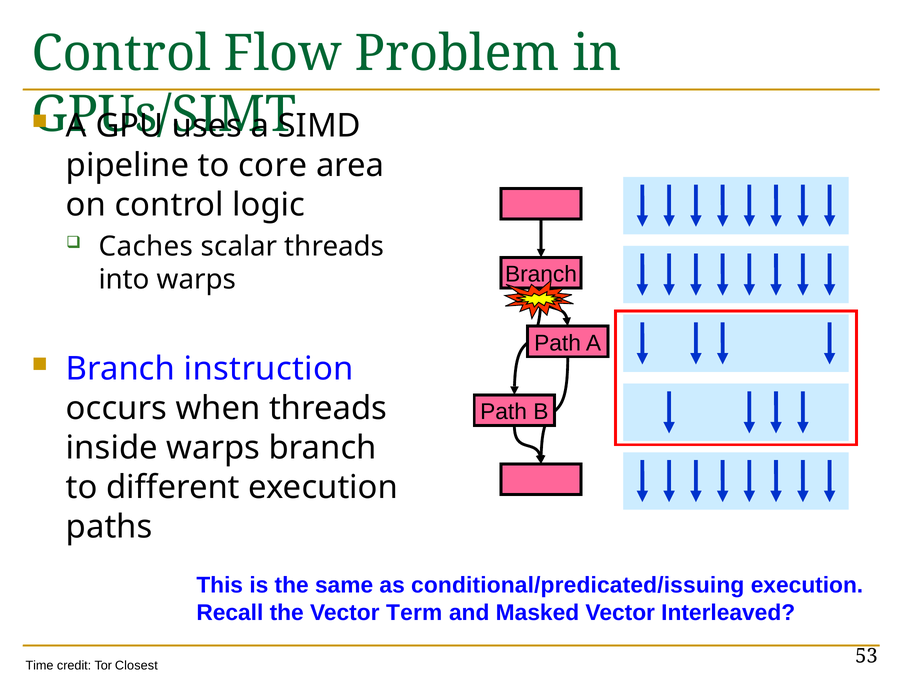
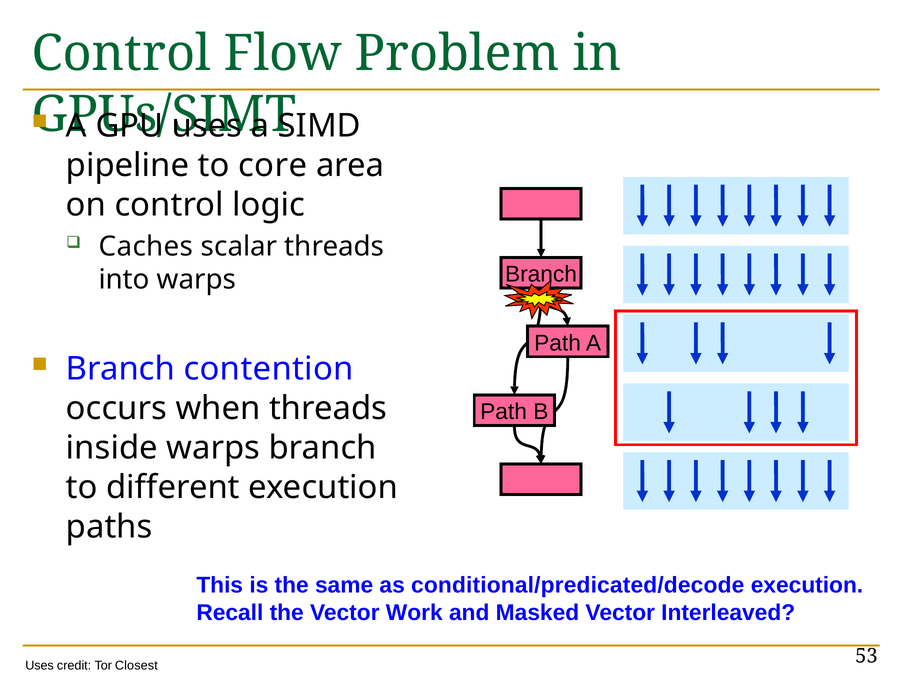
instruction: instruction -> contention (269, 369)
conditional/predicated/issuing: conditional/predicated/issuing -> conditional/predicated/decode (578, 585)
Term: Term -> Work (414, 612)
Time: Time -> Uses (40, 665)
